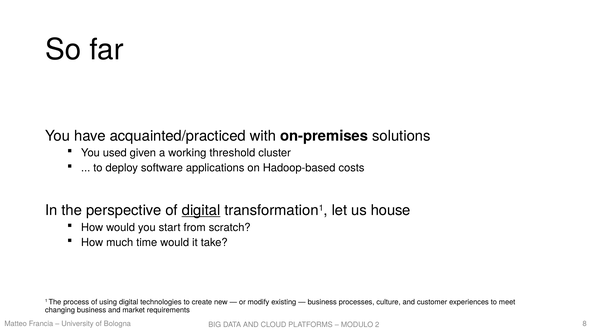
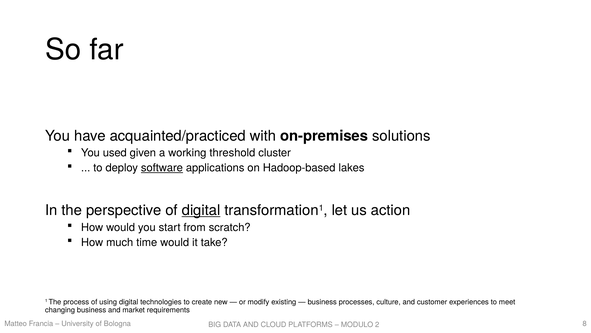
software underline: none -> present (162, 168)
costs: costs -> lakes (351, 168)
house: house -> action (391, 210)
